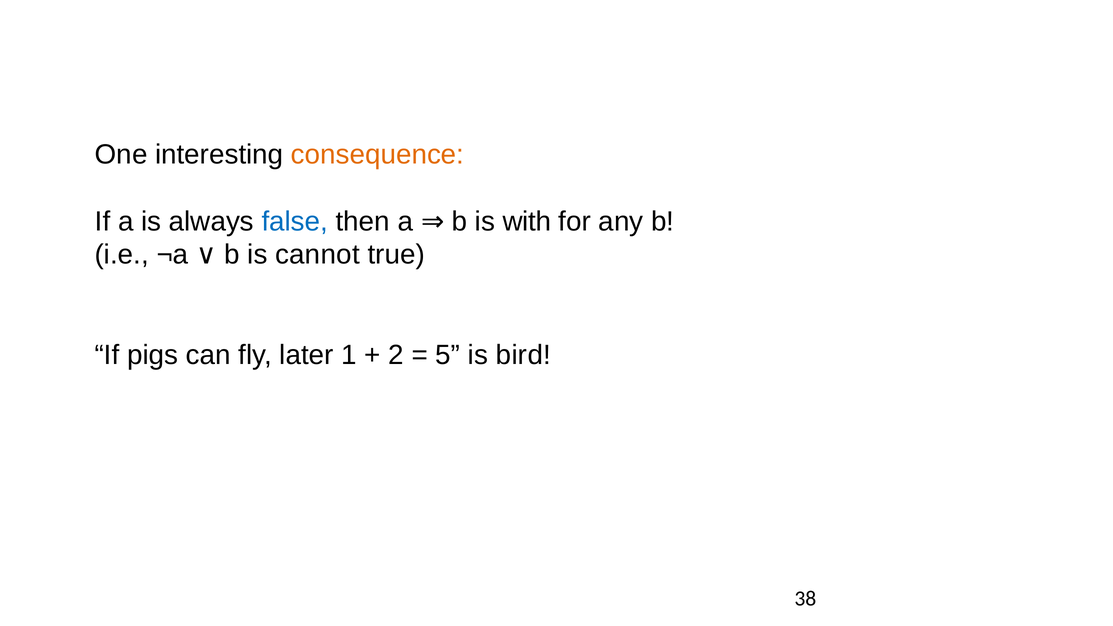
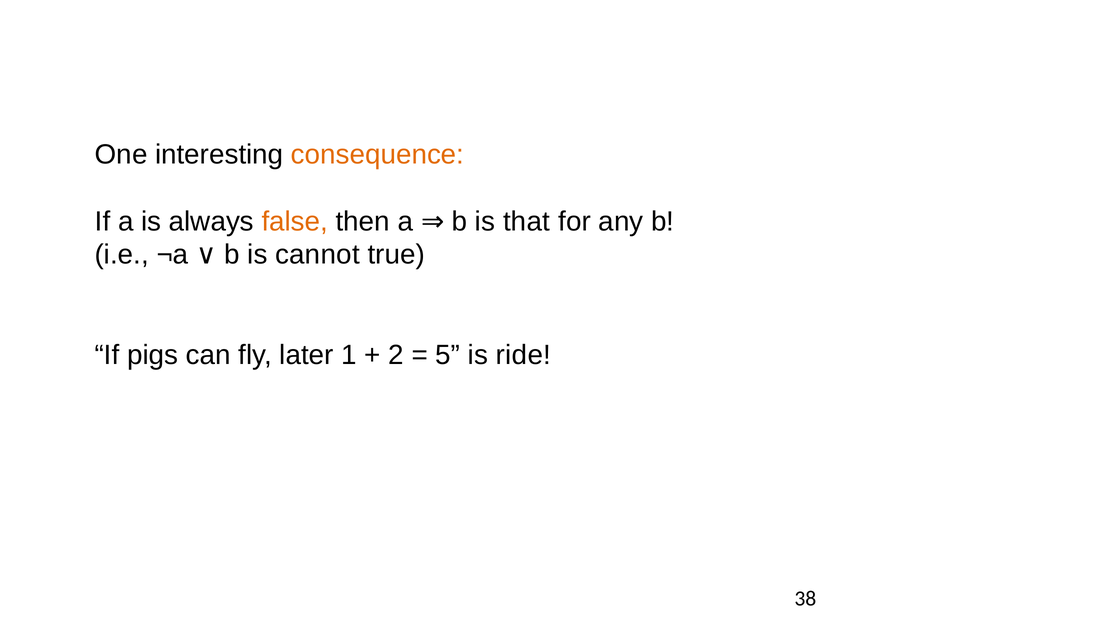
false colour: blue -> orange (295, 221)
with: with -> that (527, 221)
bird: bird -> ride (523, 355)
